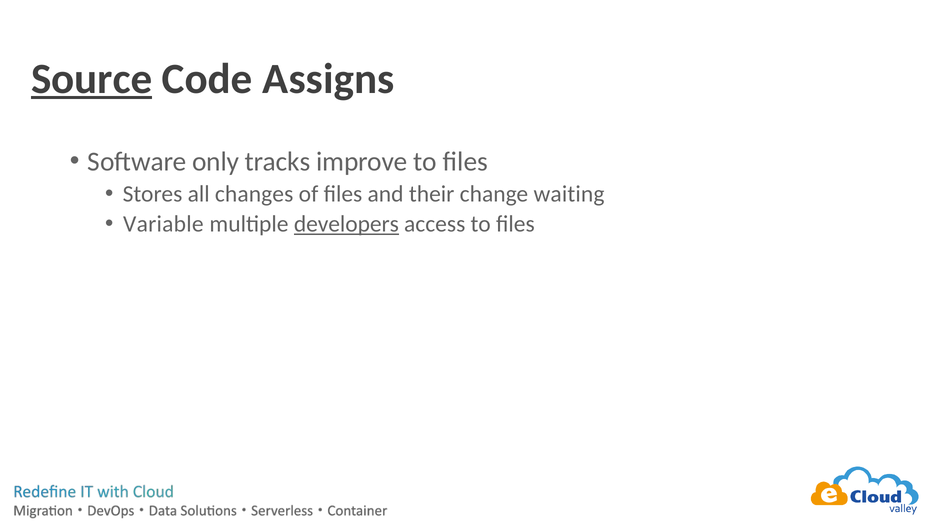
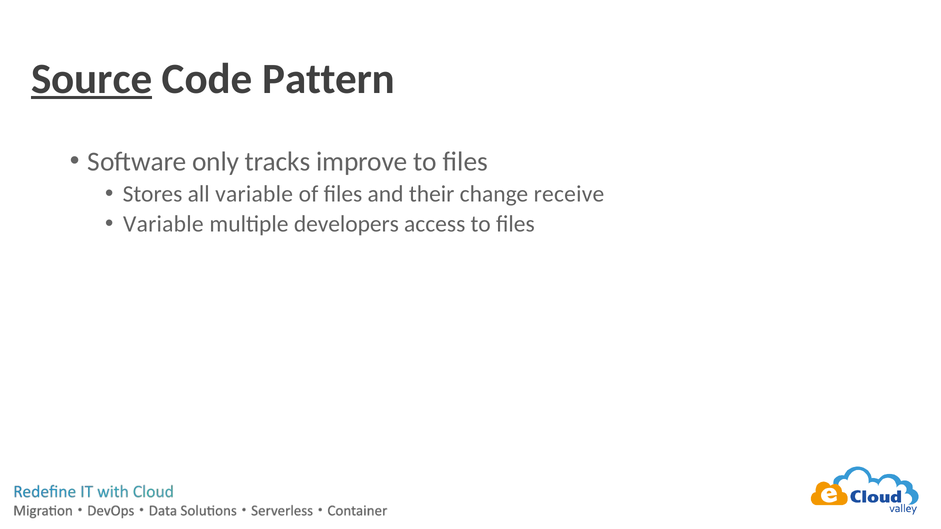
Assigns: Assigns -> Pattern (329, 79)
all changes: changes -> variable (254, 194)
waiting: waiting -> receive (569, 194)
developers underline: present -> none (346, 224)
